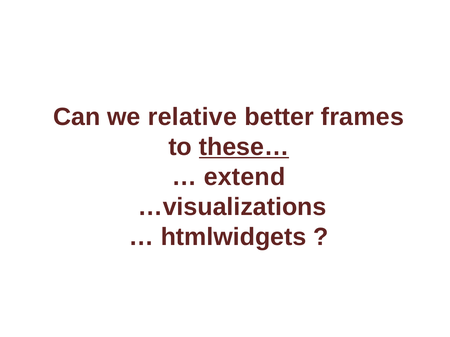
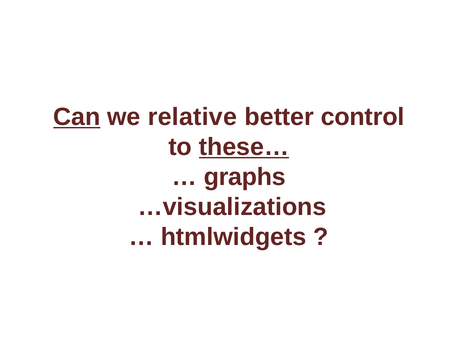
Can underline: none -> present (77, 117)
frames: frames -> control (363, 117)
extend: extend -> graphs (245, 177)
